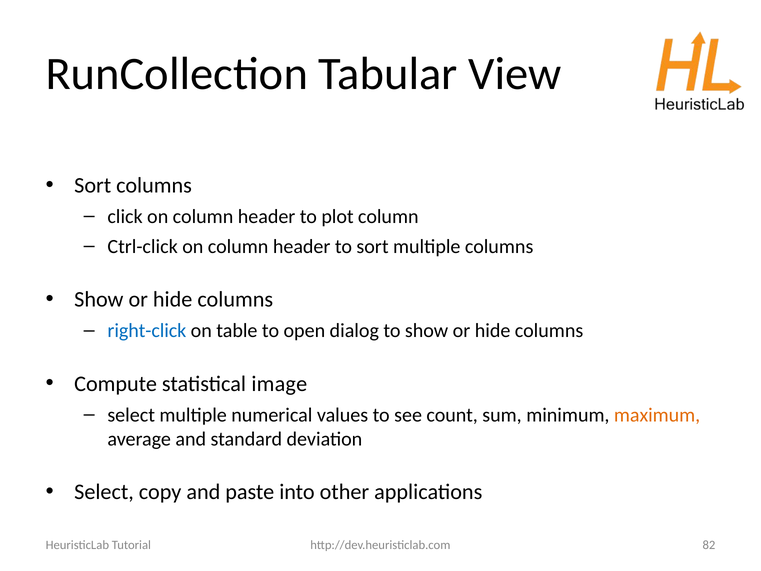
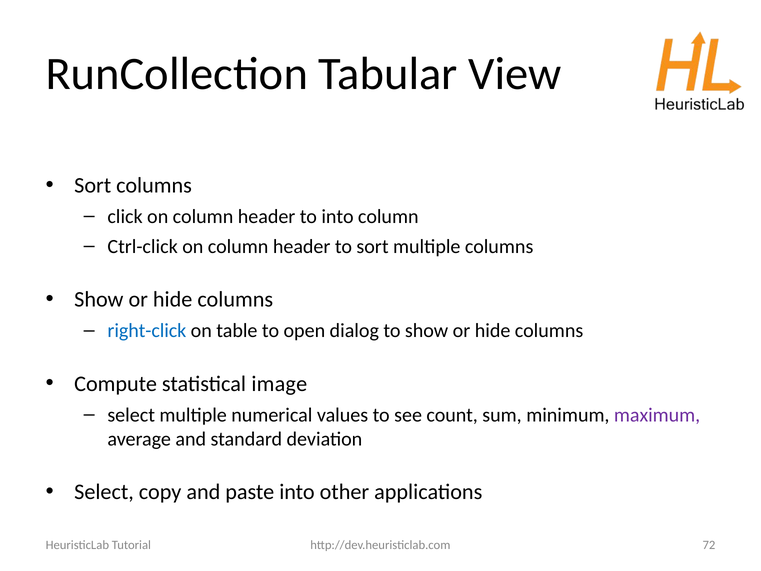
to plot: plot -> into (338, 216)
maximum colour: orange -> purple (657, 415)
82: 82 -> 72 (709, 545)
